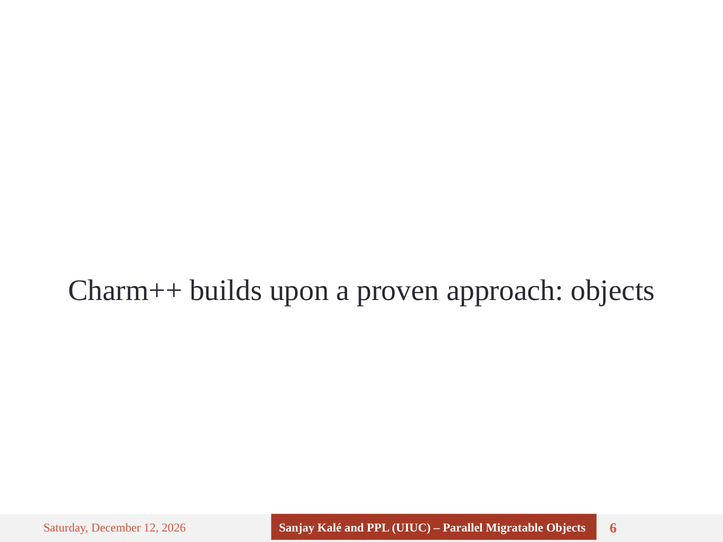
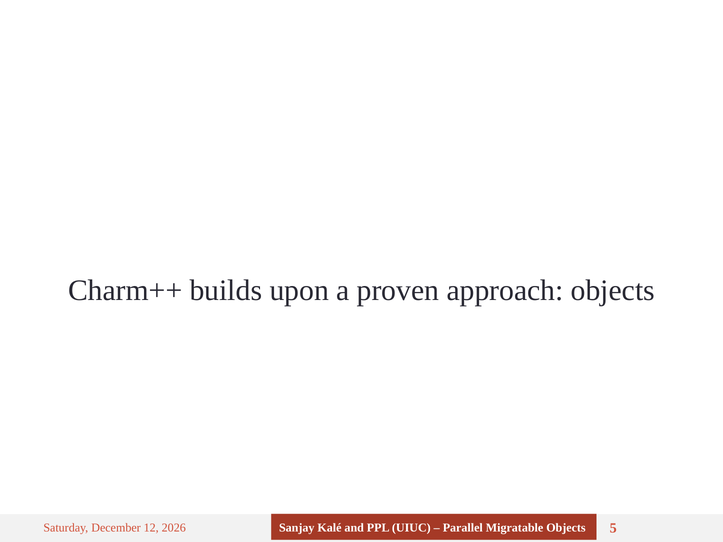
6: 6 -> 5 (613, 528)
